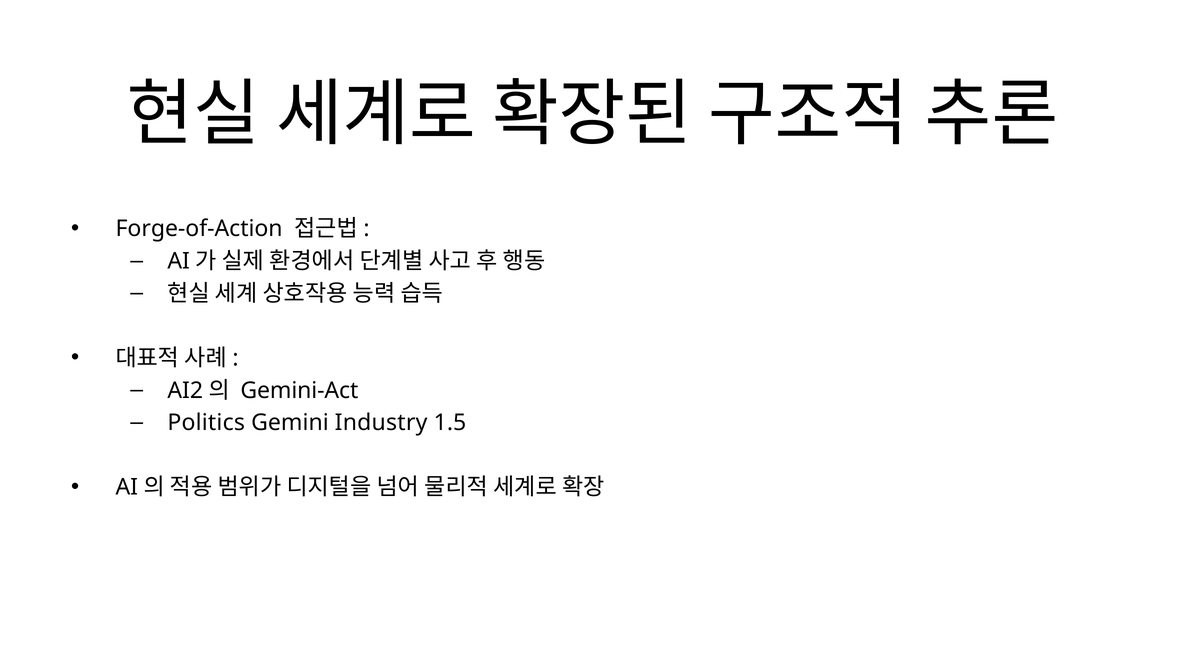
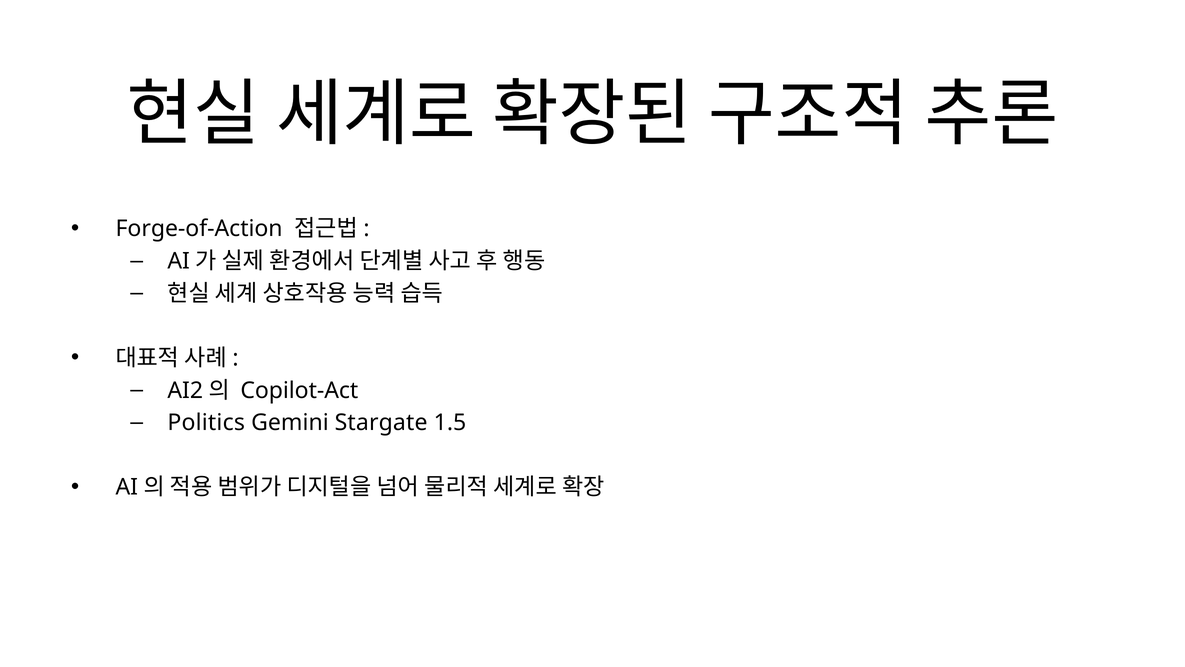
Gemini-Act: Gemini-Act -> Copilot-Act (299, 390)
Industry: Industry -> Stargate (381, 422)
